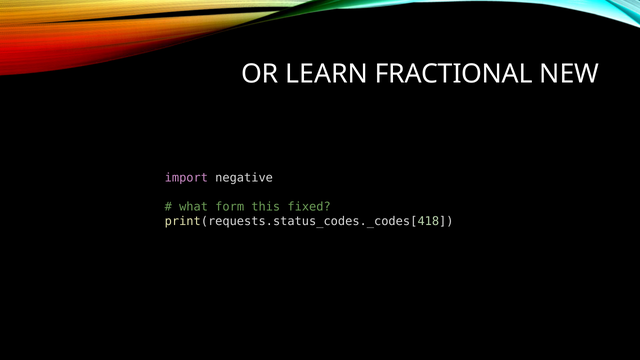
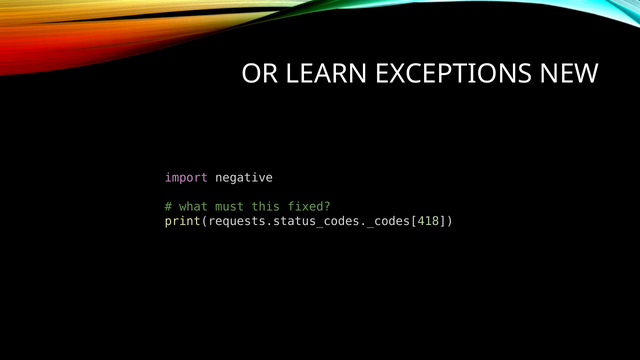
FRACTIONAL: FRACTIONAL -> EXCEPTIONS (454, 74)
form: form -> must (230, 207)
